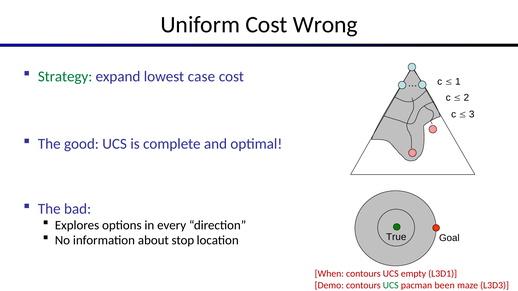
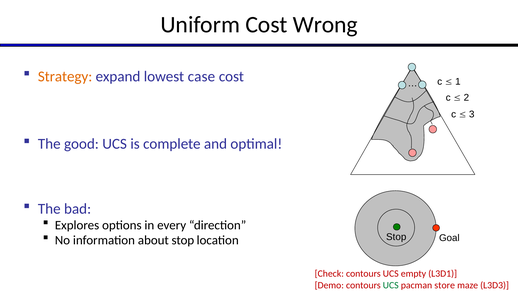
Strategy colour: green -> orange (65, 77)
location True: True -> Stop (396, 237)
When: When -> Check (329, 274)
been: been -> store (445, 286)
